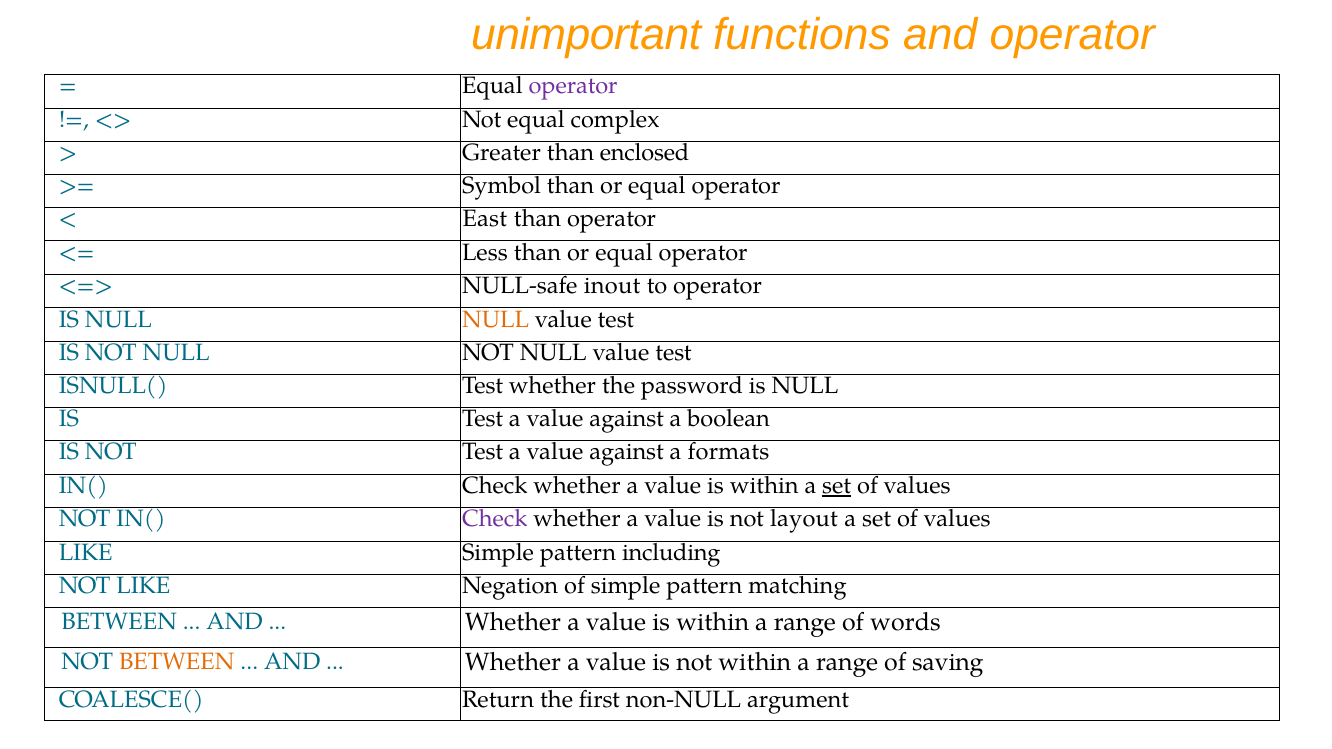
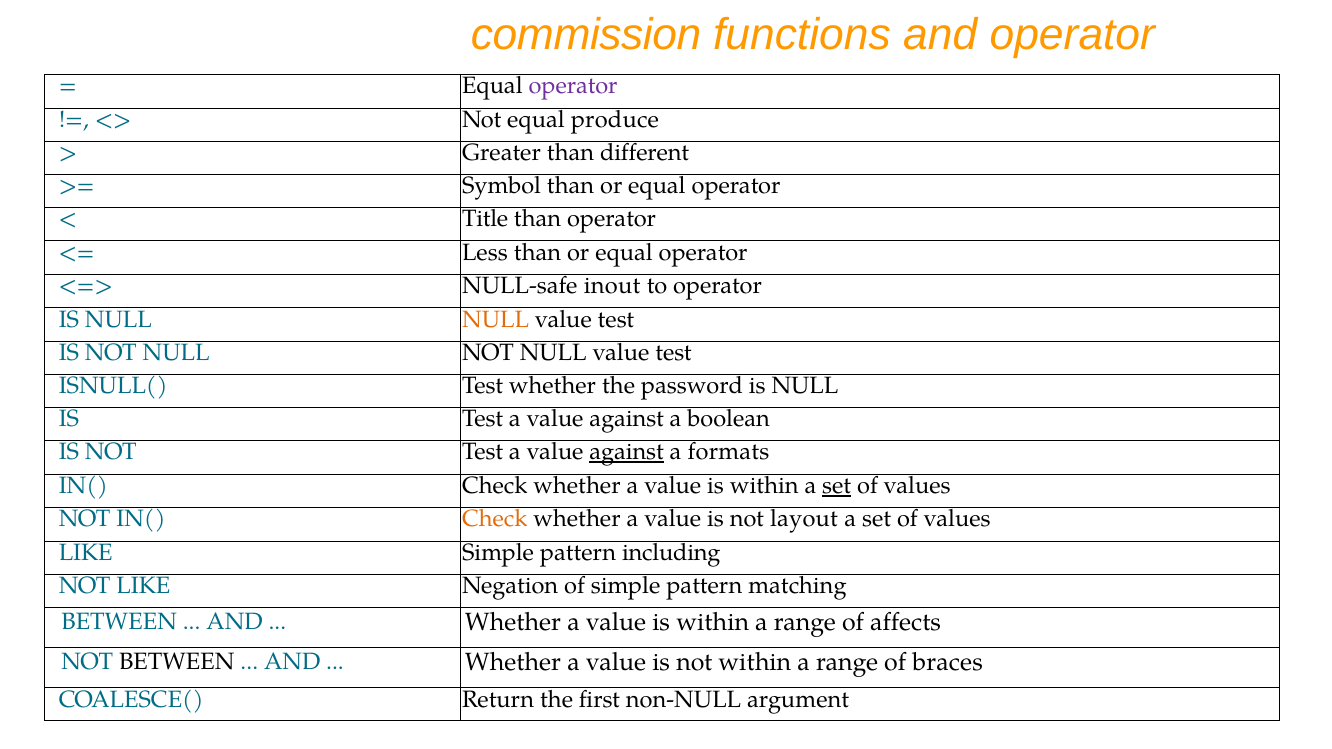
unimportant: unimportant -> commission (586, 35)
complex: complex -> produce (615, 120)
enclosed: enclosed -> different (645, 153)
East: East -> Title (485, 219)
against underline: none -> present (627, 452)
Check colour: purple -> orange (495, 519)
words: words -> affects (906, 623)
BETWEEN colour: orange -> black (177, 662)
saving: saving -> braces (948, 663)
